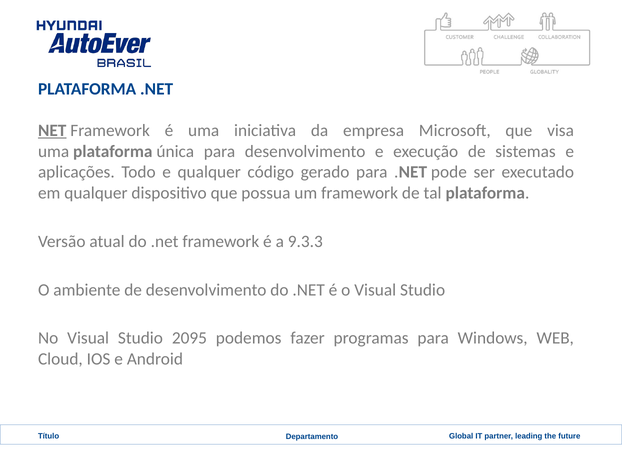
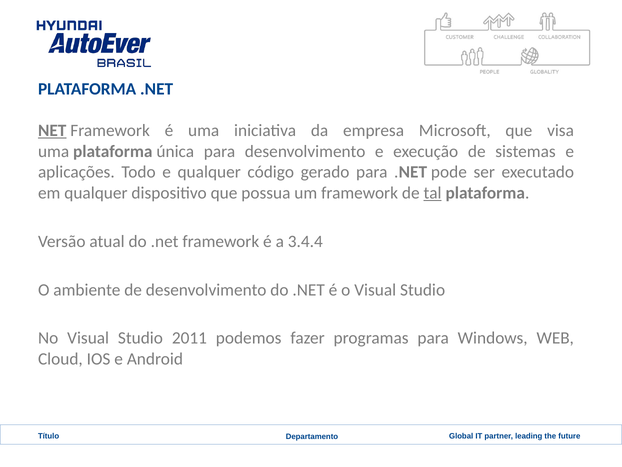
tal underline: none -> present (433, 193)
9.3.3: 9.3.3 -> 3.4.4 (305, 241)
2095: 2095 -> 2011 (189, 338)
